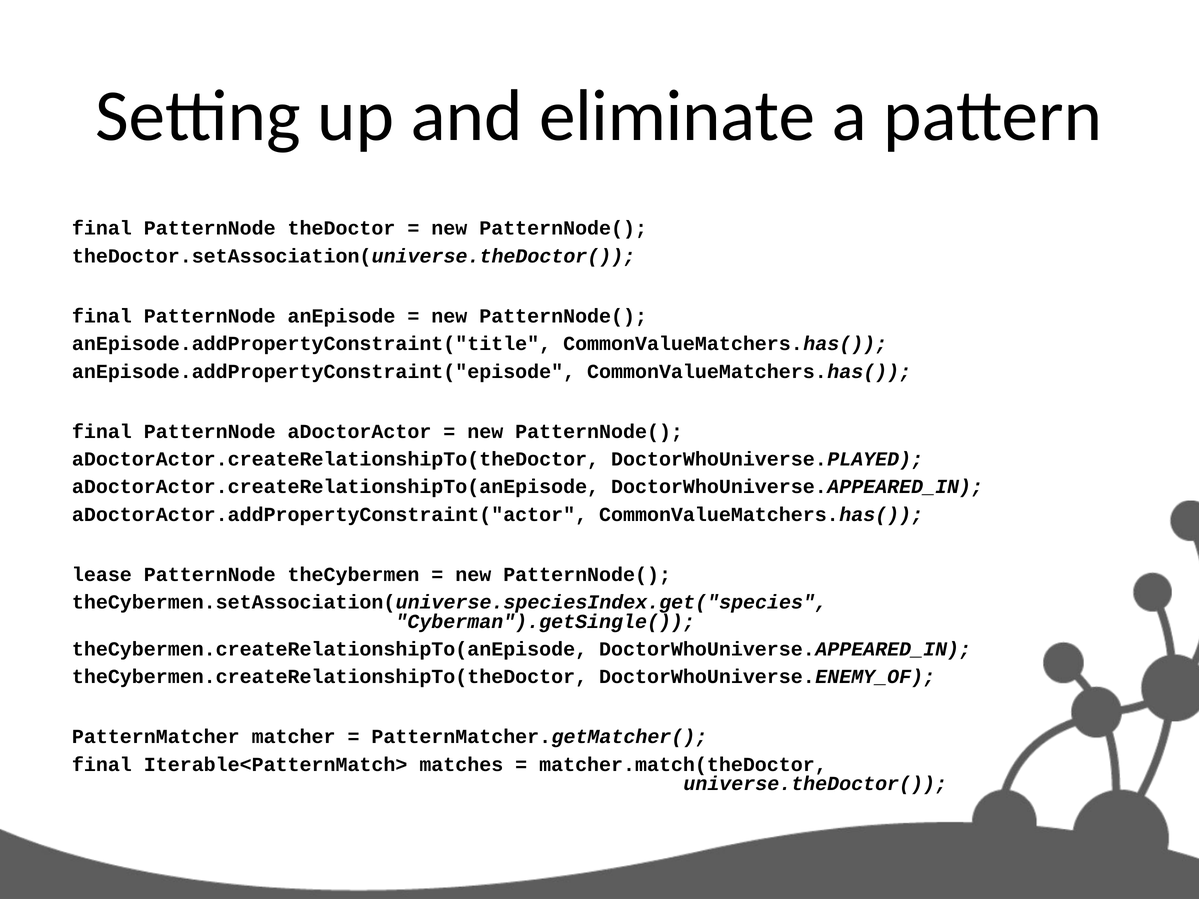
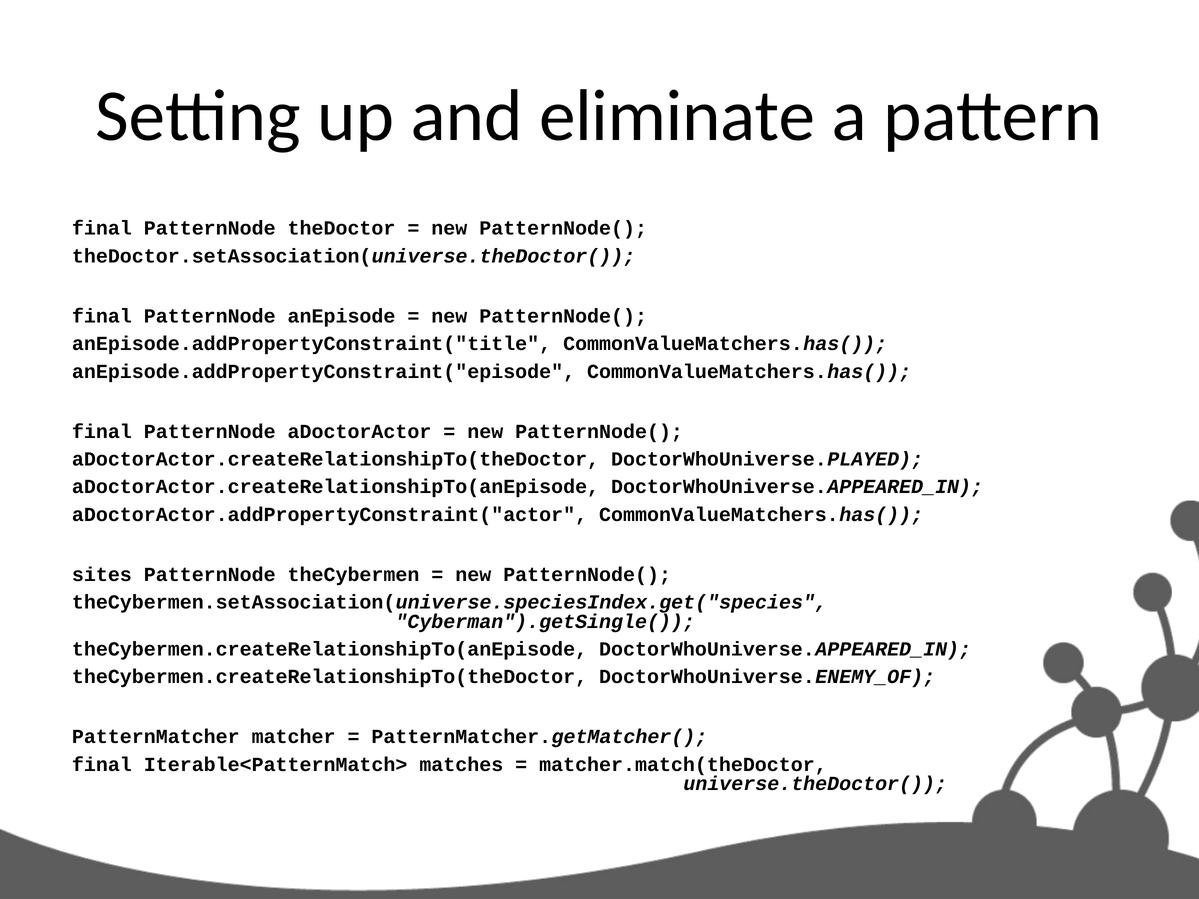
lease: lease -> sites (102, 575)
